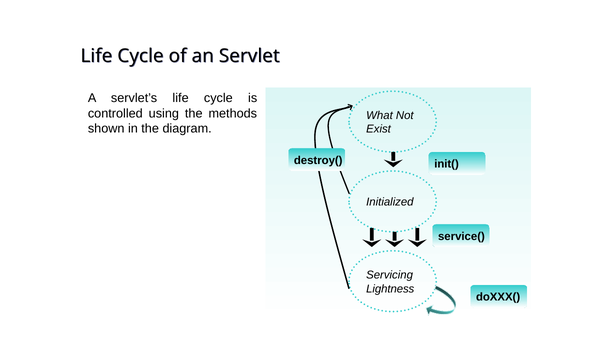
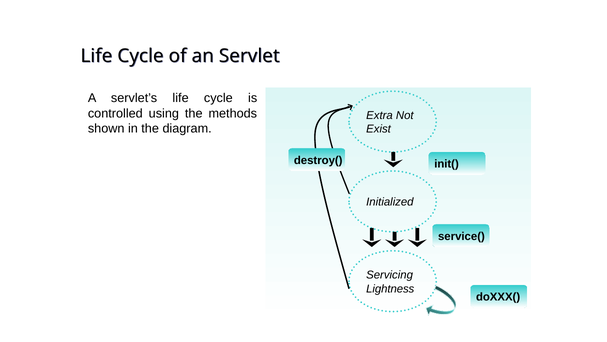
What: What -> Extra (380, 115)
